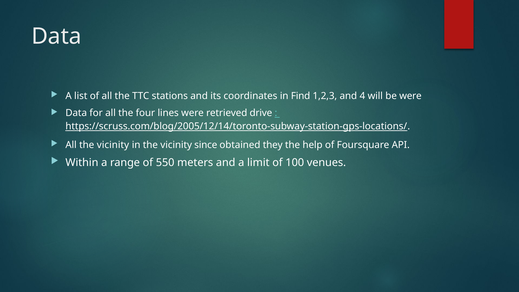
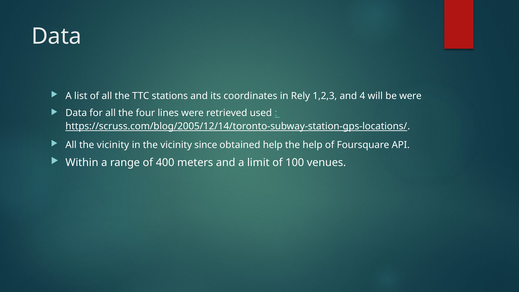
Find: Find -> Rely (300, 96)
drive: drive -> used (261, 113)
obtained they: they -> help (273, 145)
550: 550 -> 400 (165, 163)
